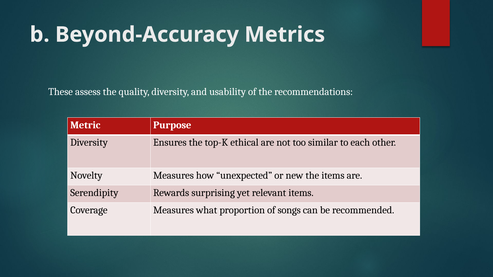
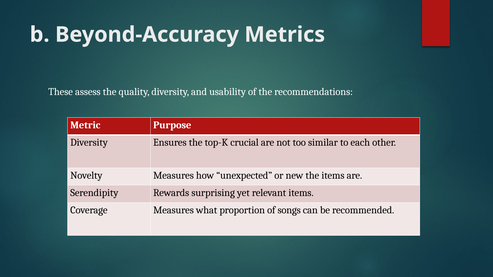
ethical: ethical -> crucial (245, 143)
